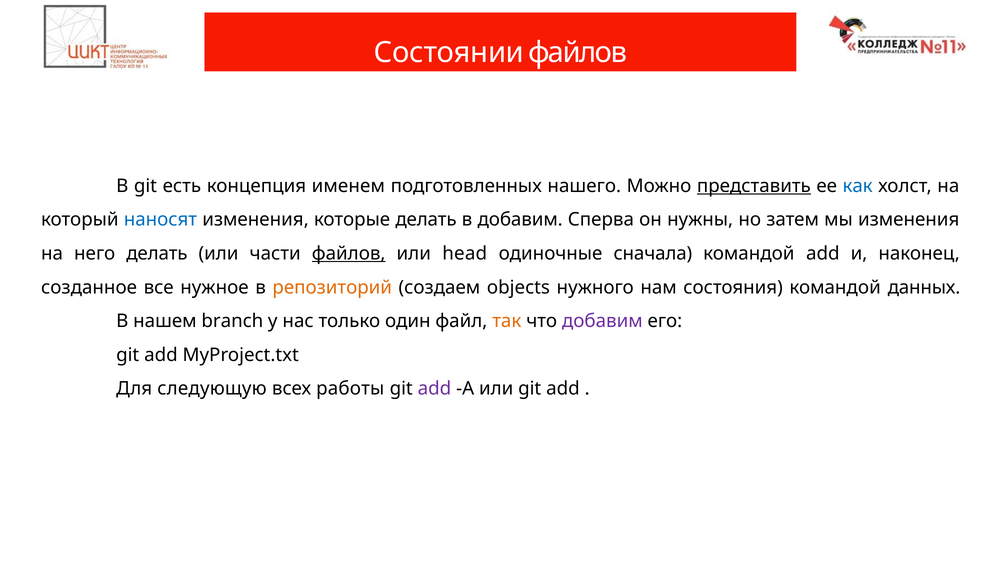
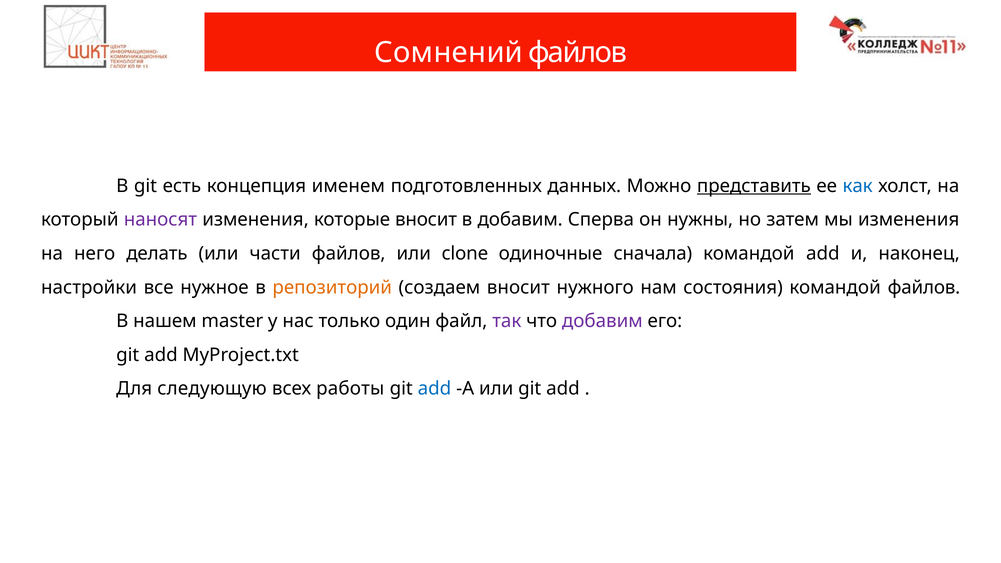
Состоянии: Состоянии -> Сомнений (449, 52)
нашего: нашего -> данных (584, 186)
наносят colour: blue -> purple (160, 220)
которые делать: делать -> вносит (426, 220)
файлов underline: present -> none (349, 254)
head: head -> clone (465, 254)
созданное: созданное -> настройки (89, 287)
создаем objects: objects -> вносит (518, 287)
командой данных: данных -> файлов (924, 287)
branch: branch -> master (232, 321)
так colour: orange -> purple (507, 321)
add colour: purple -> blue (434, 389)
